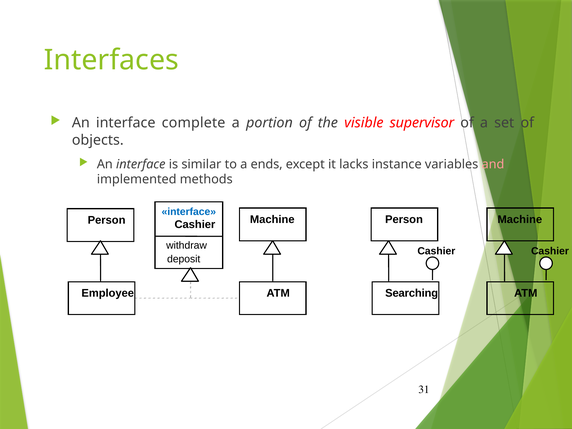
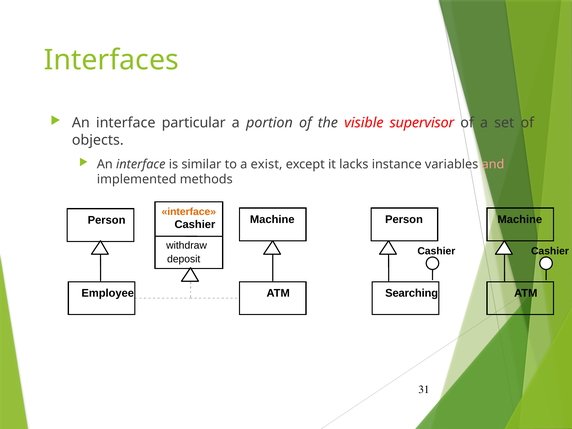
complete: complete -> particular (194, 123)
ends: ends -> exist (267, 164)
interface colour: blue -> orange (189, 212)
